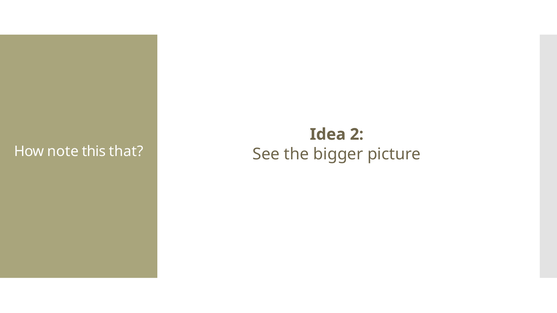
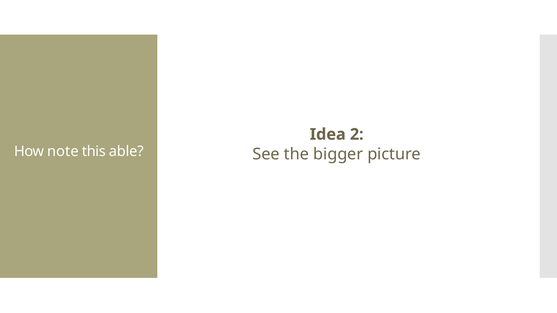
that: that -> able (126, 151)
